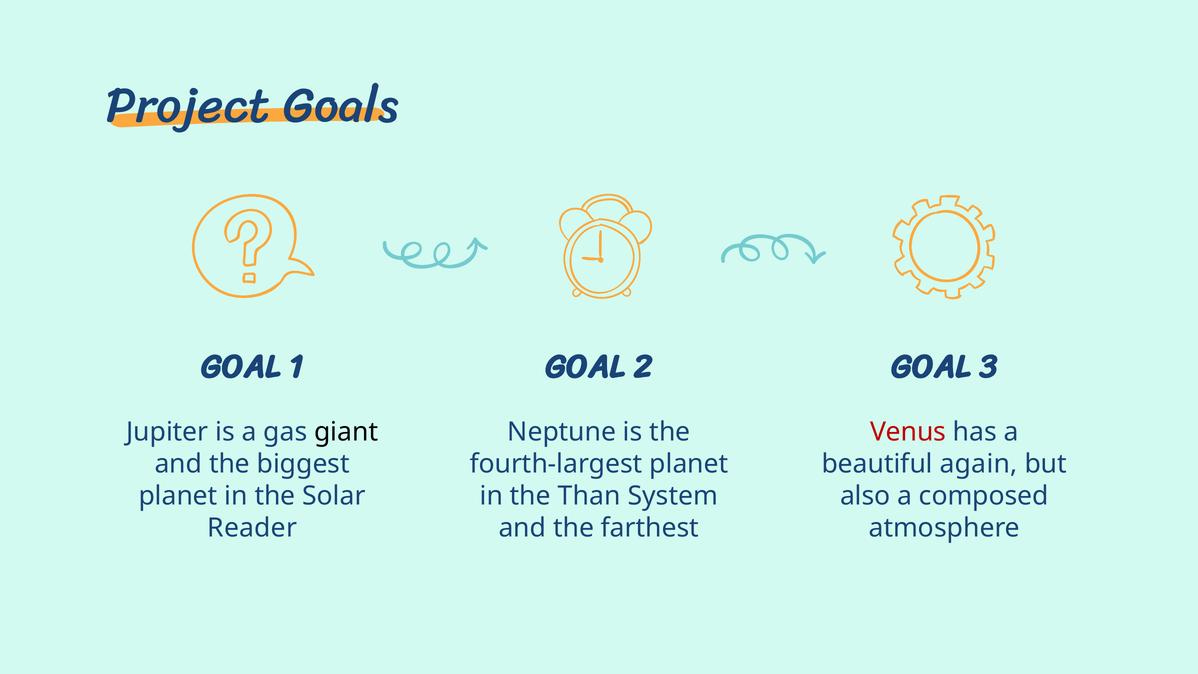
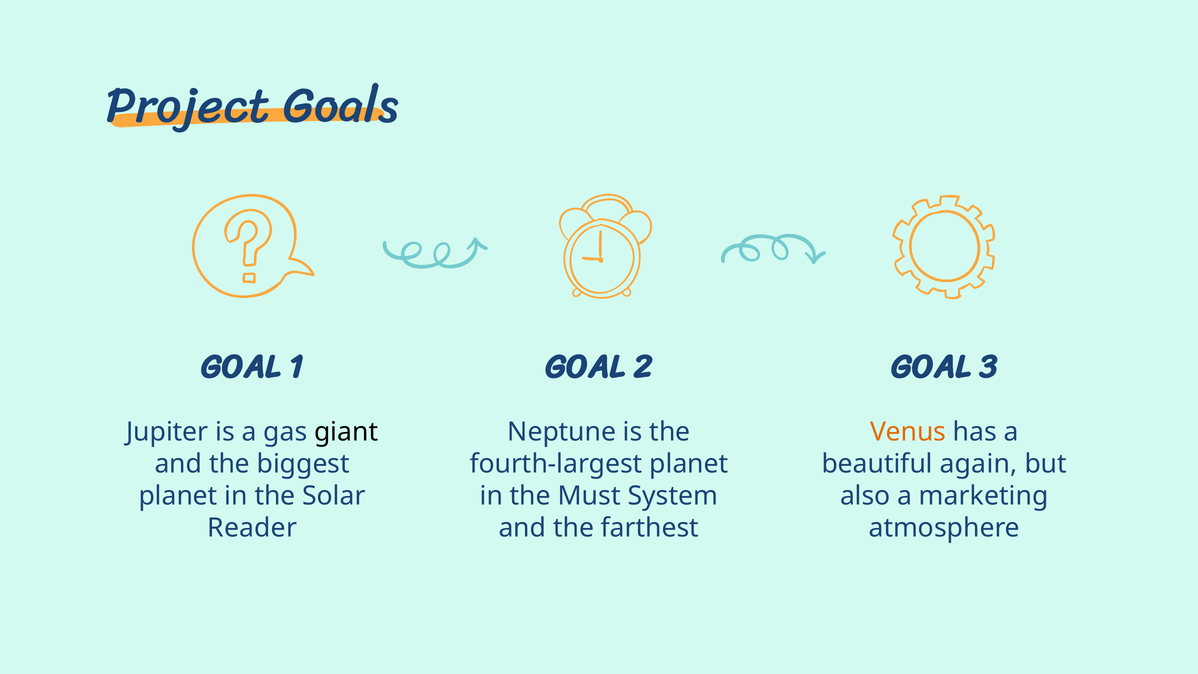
Venus colour: red -> orange (908, 432)
Than: Than -> Must (589, 496)
composed: composed -> marketing (984, 496)
